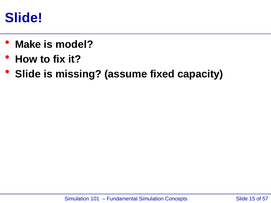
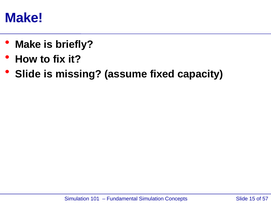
Slide: Slide -> Make (24, 18)
model: model -> briefly (74, 45)
